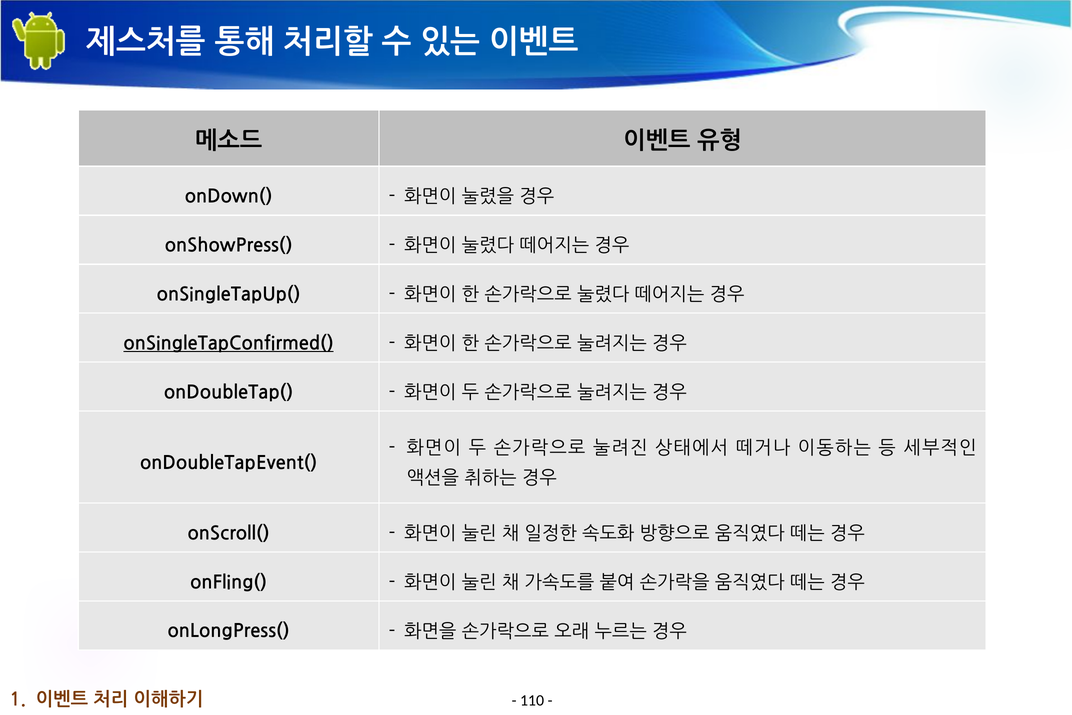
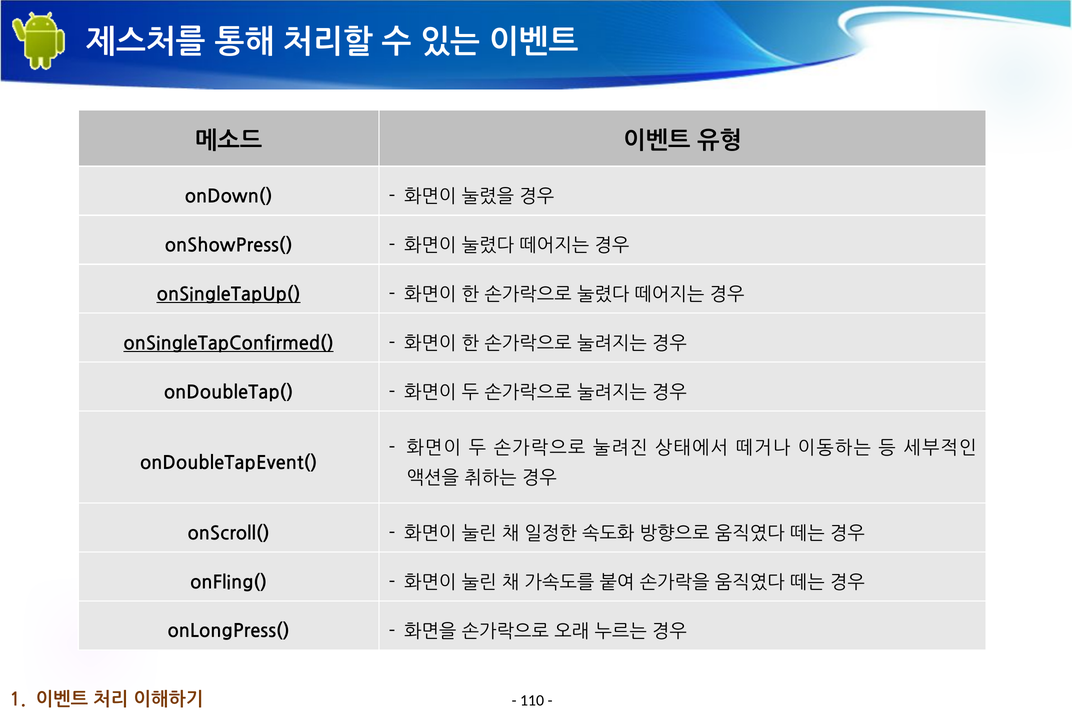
onSingleTapUp( underline: none -> present (229, 294)
